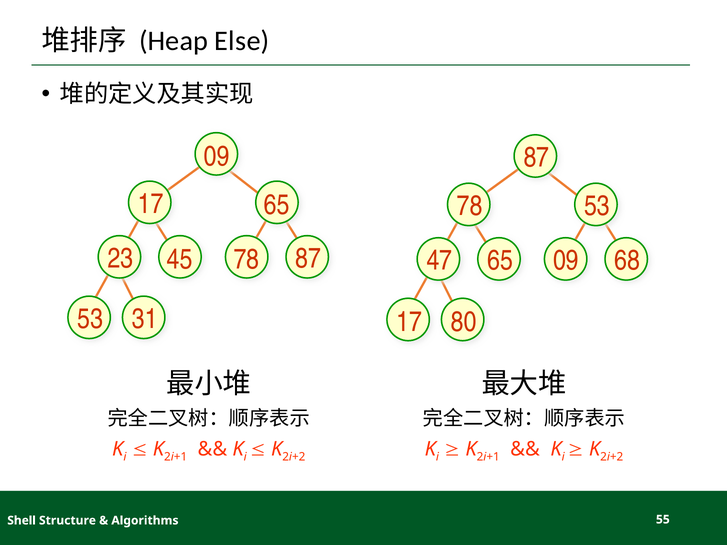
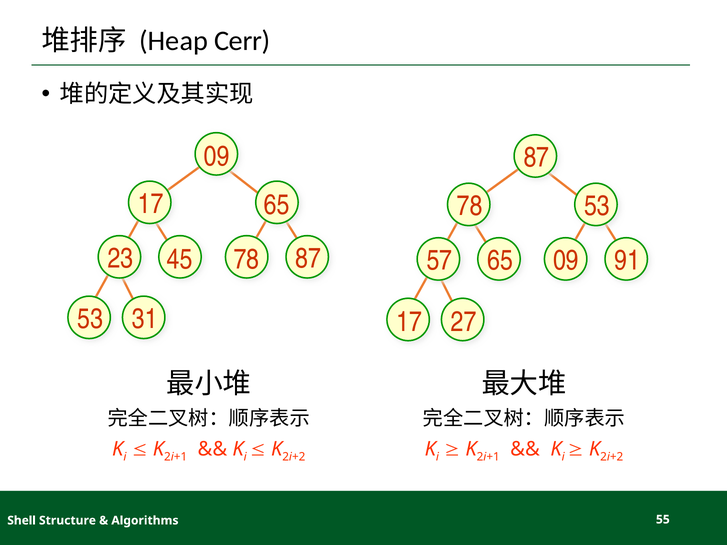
Else: Else -> Cerr (242, 41)
47: 47 -> 57 (439, 260)
68: 68 -> 91 (627, 260)
80: 80 -> 27 (464, 322)
